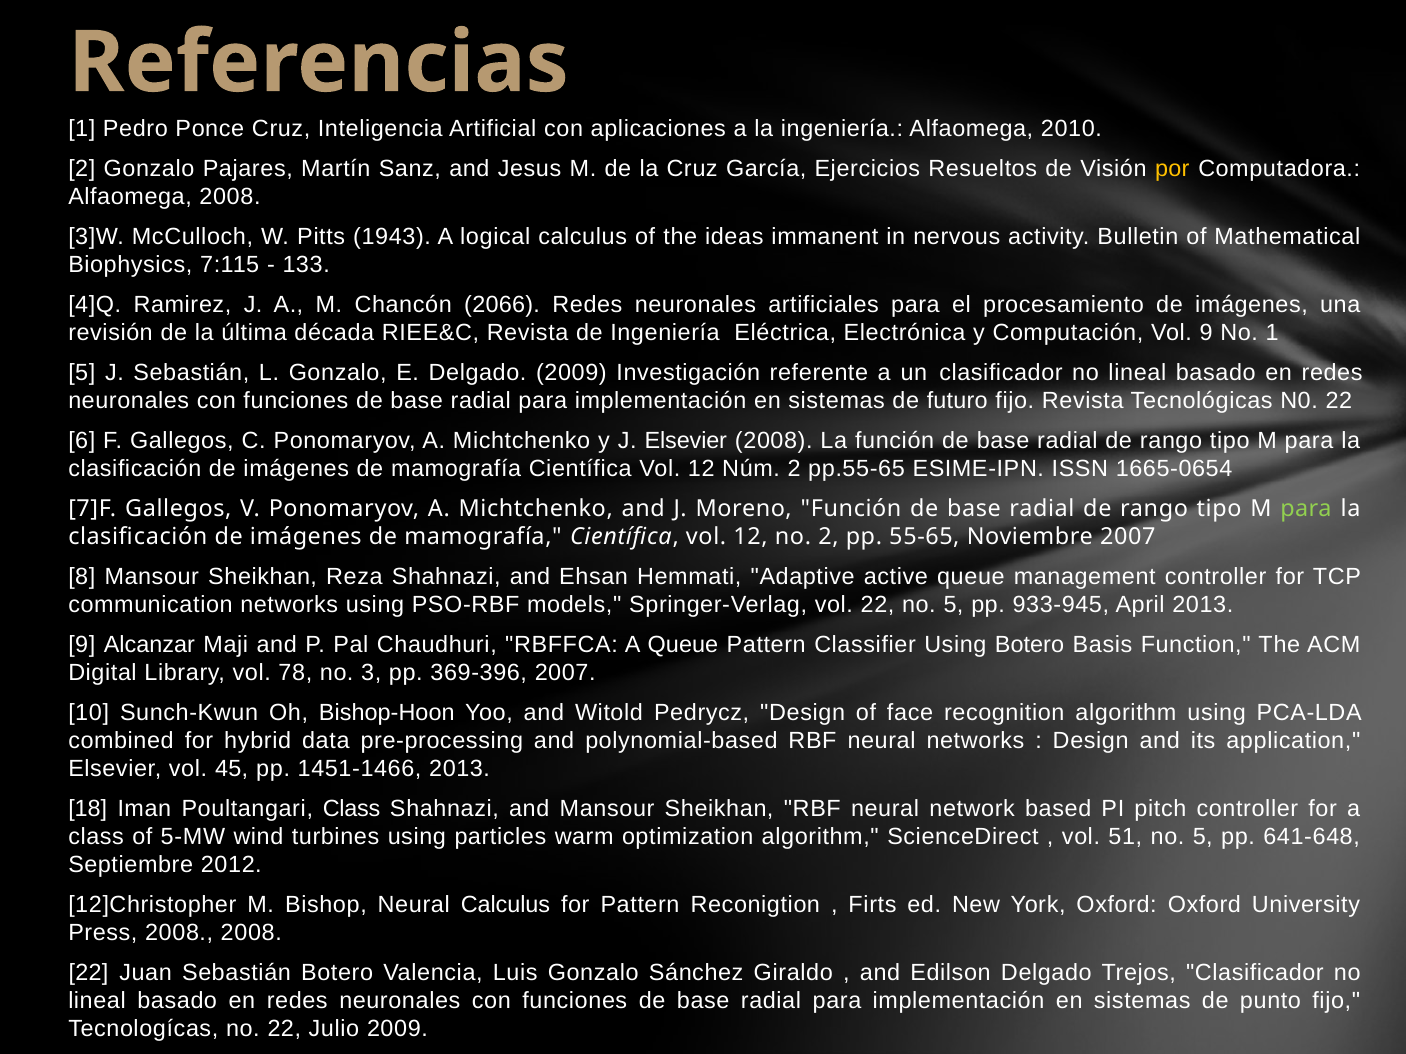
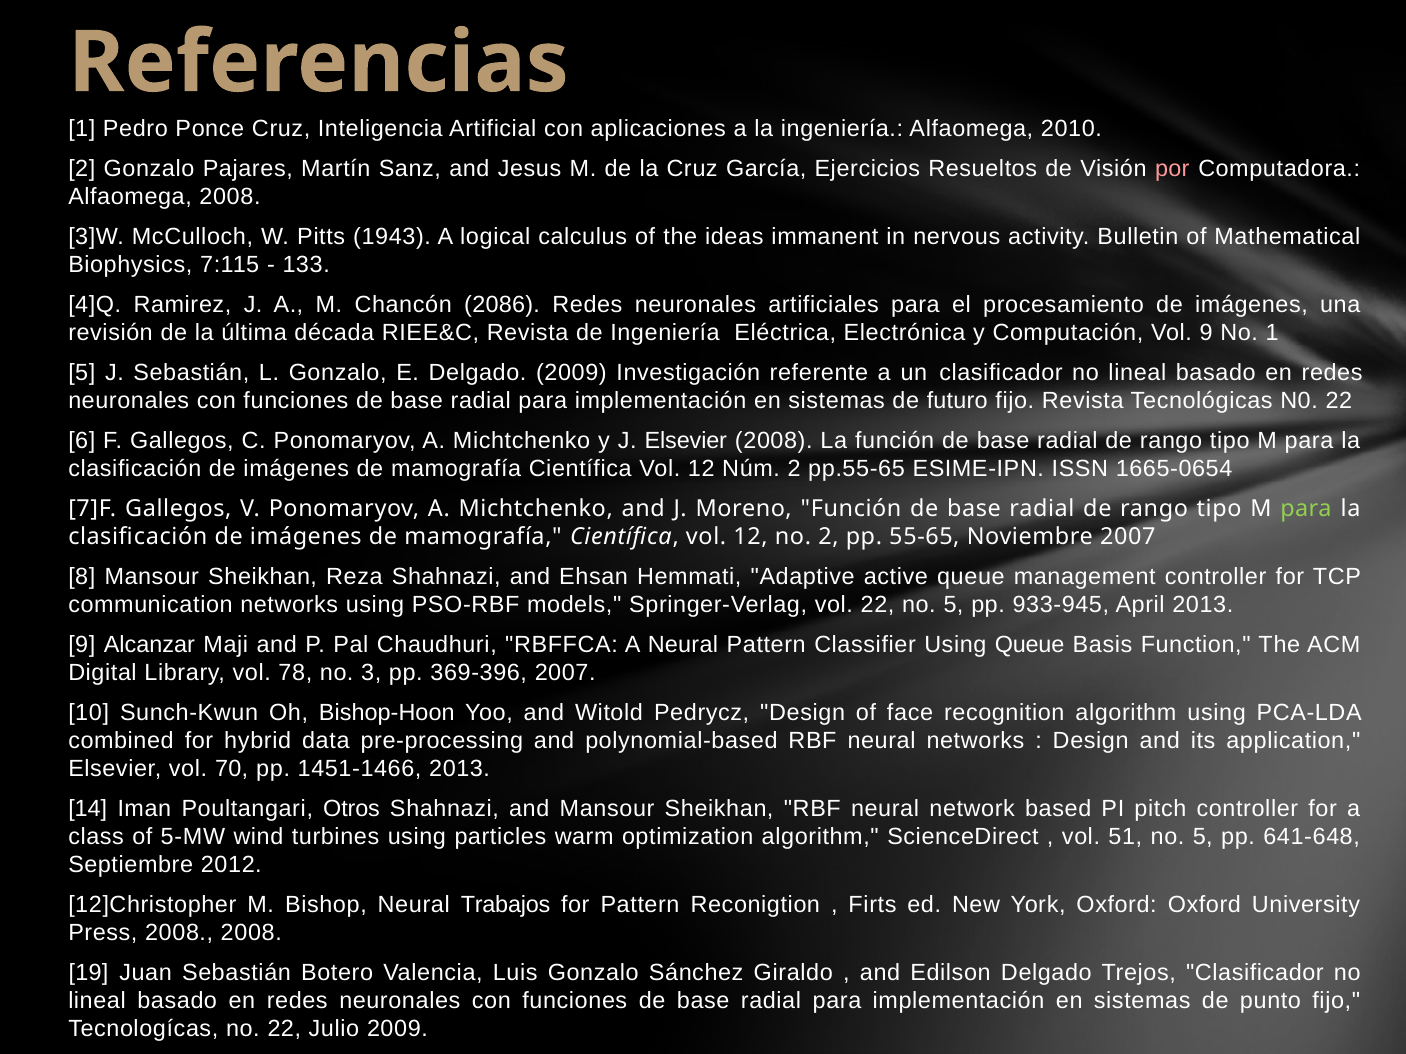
por colour: yellow -> pink (1172, 169)
2066: 2066 -> 2086 (502, 305)
A Queue: Queue -> Neural (683, 645)
Using Botero: Botero -> Queue (1030, 645)
45: 45 -> 70 (232, 769)
18: 18 -> 14 (88, 809)
Poultangari Class: Class -> Otros (352, 809)
Neural Calculus: Calculus -> Trabajos (506, 905)
22: 22 -> 19 (89, 973)
